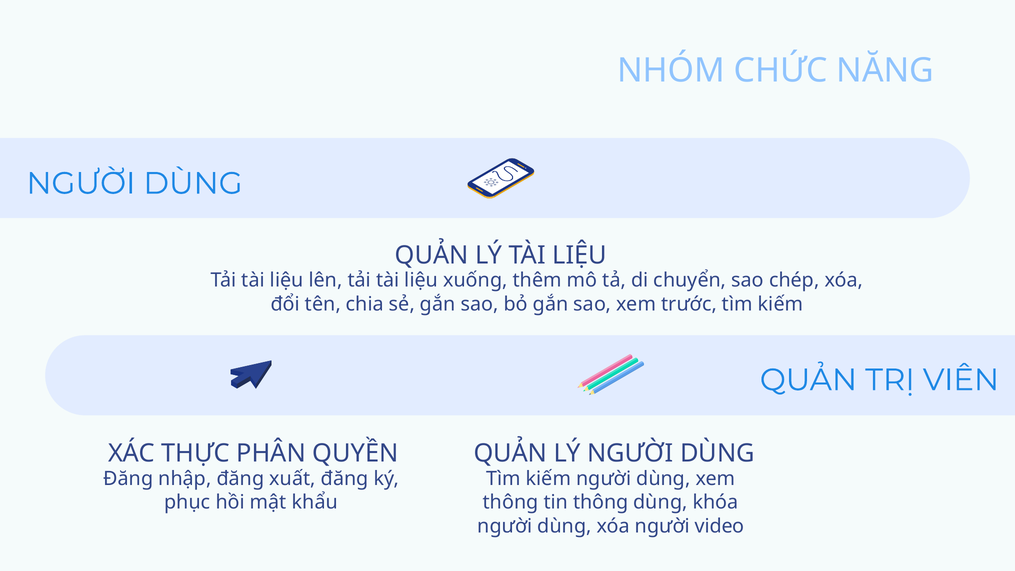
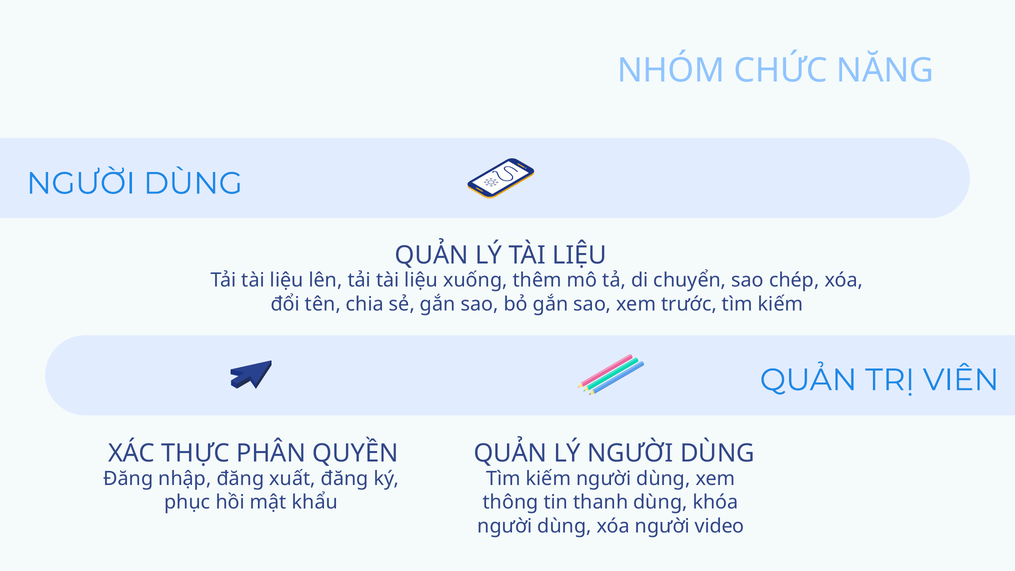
tin thông: thông -> thanh (601, 502)
